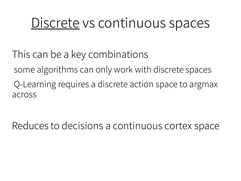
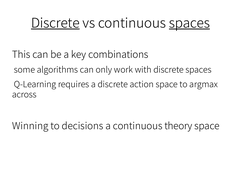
spaces underline: none -> present (189, 23)
Reduces: Reduces -> Winning (30, 126)
cortex: cortex -> theory (178, 126)
